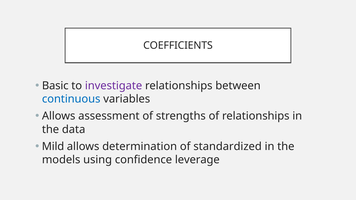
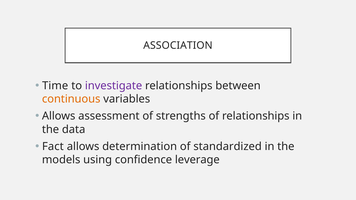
COEFFICIENTS: COEFFICIENTS -> ASSOCIATION (178, 45)
Basic: Basic -> Time (55, 86)
continuous colour: blue -> orange (71, 99)
Mild: Mild -> Fact (53, 147)
